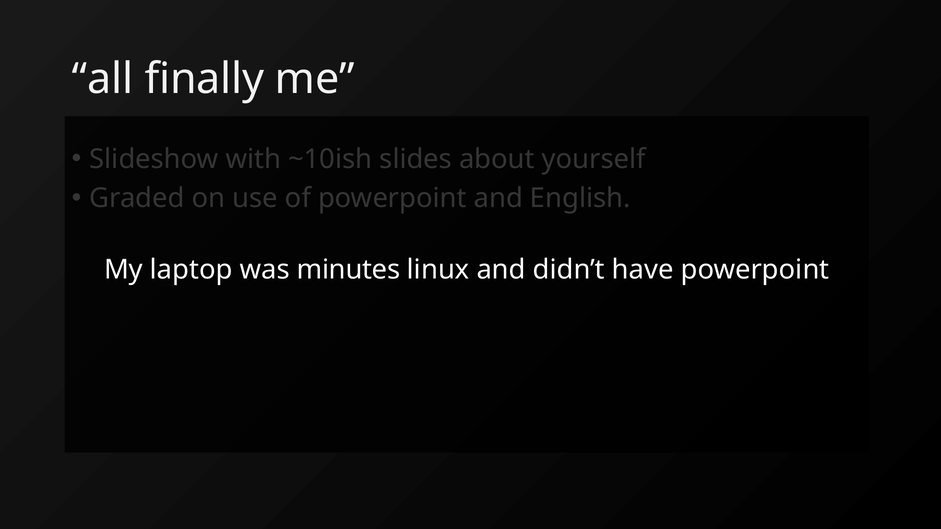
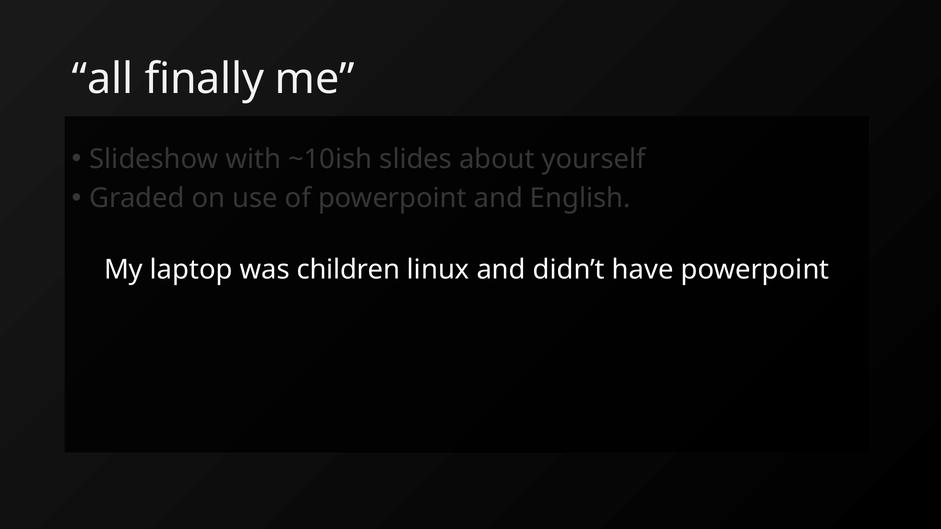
minutes: minutes -> children (348, 270)
